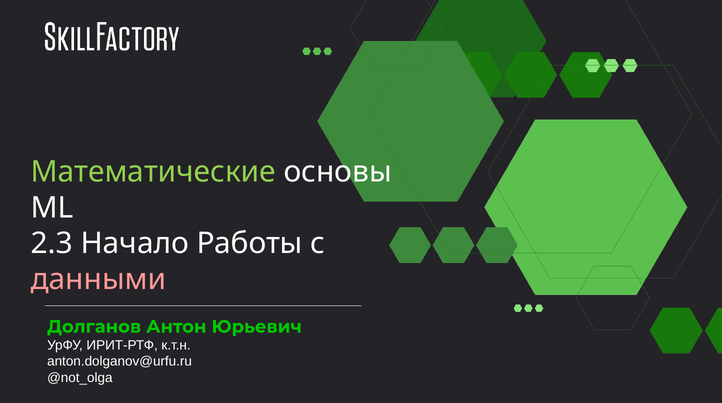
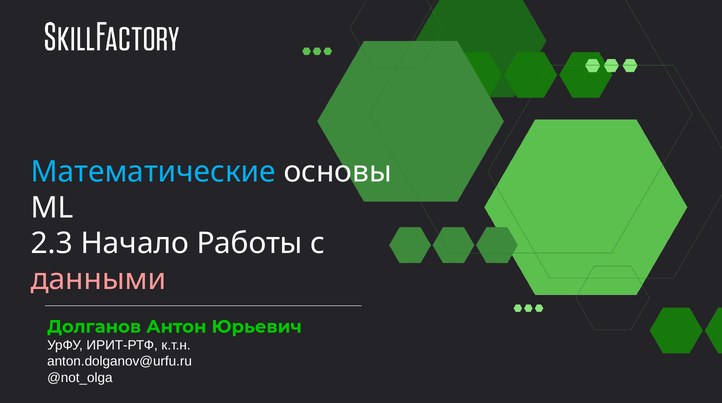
Математические colour: light green -> light blue (153, 172)
